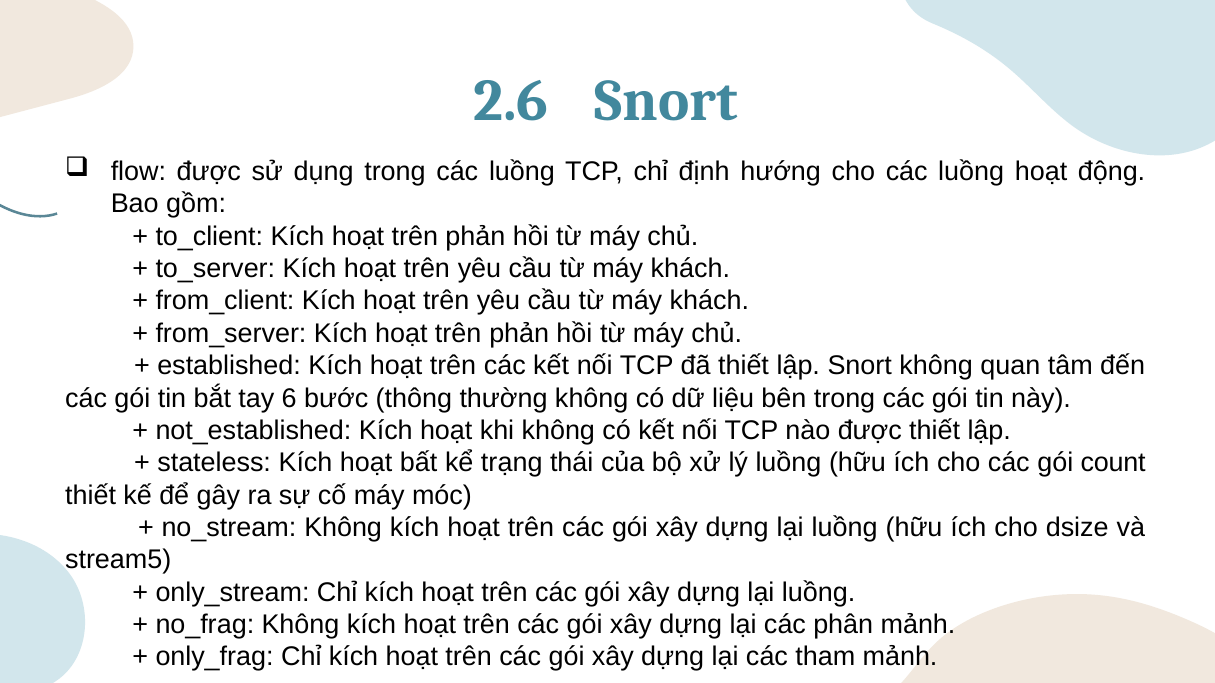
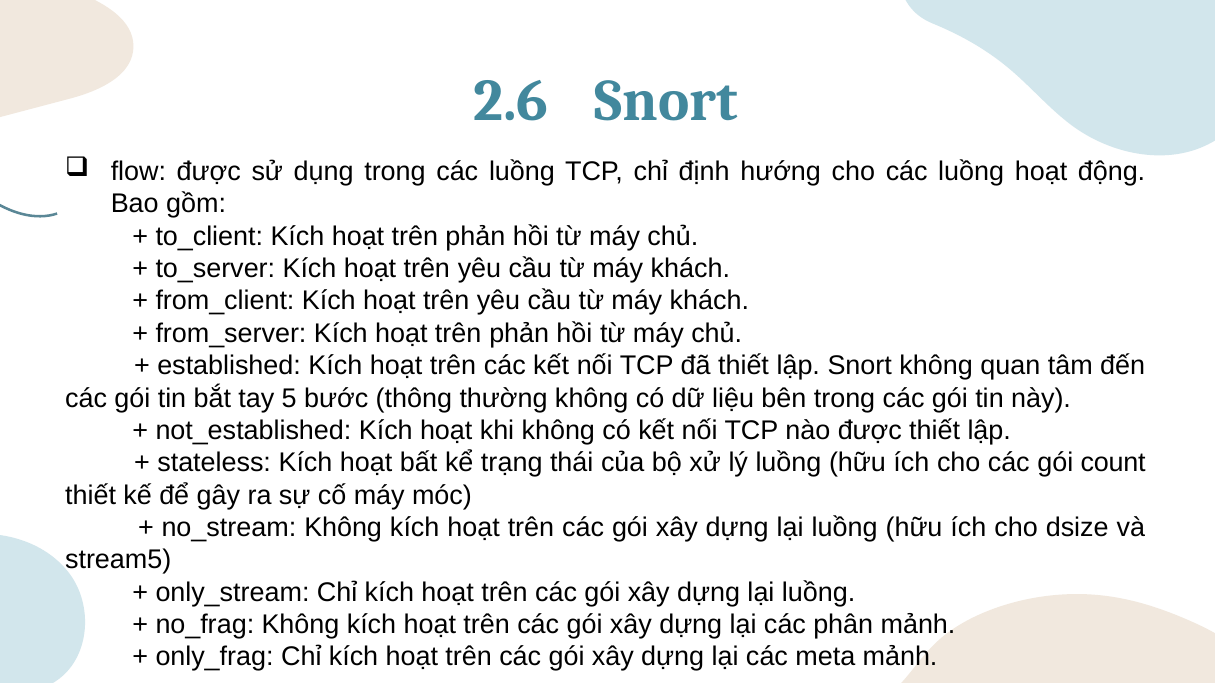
6: 6 -> 5 (289, 398)
tham: tham -> meta (825, 658)
